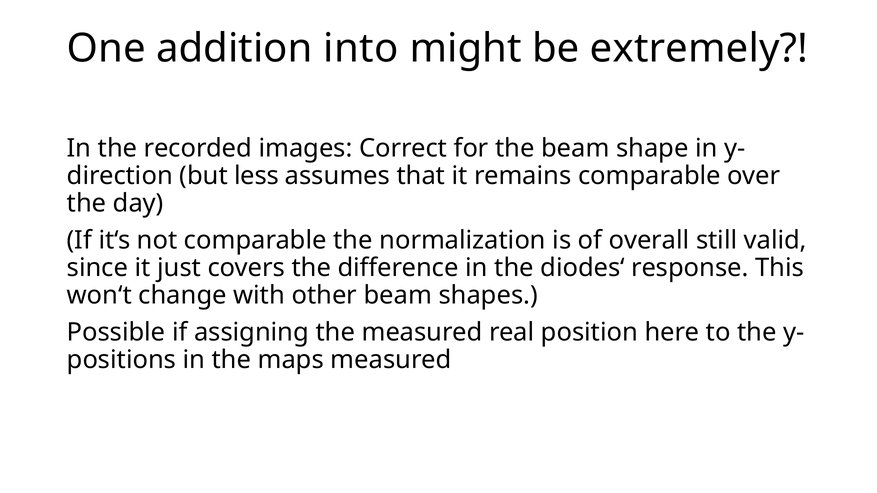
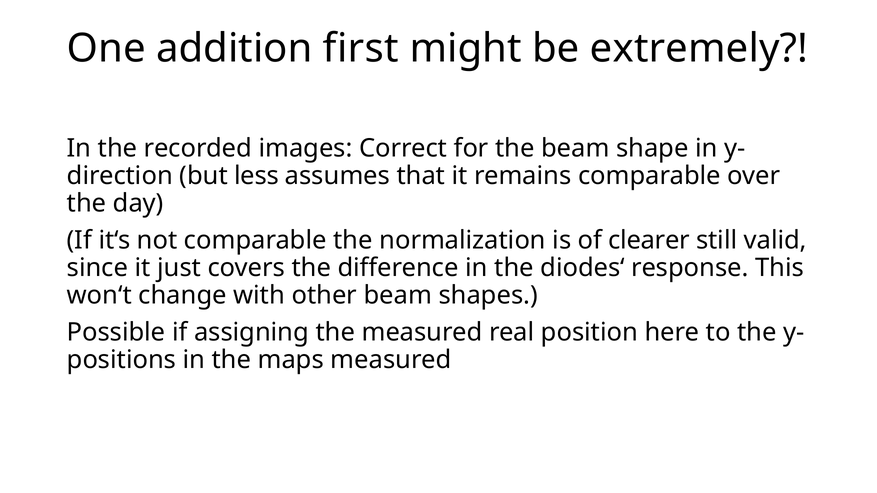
into: into -> first (361, 49)
overall: overall -> clearer (649, 240)
